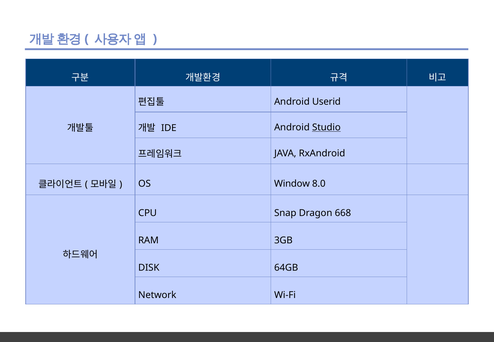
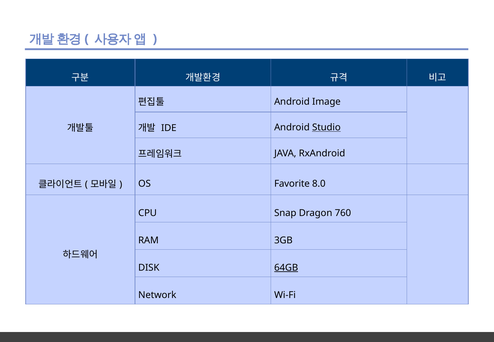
Userid: Userid -> Image (326, 102)
Window: Window -> Favorite (292, 184)
668: 668 -> 760 (343, 213)
64GB underline: none -> present (286, 268)
